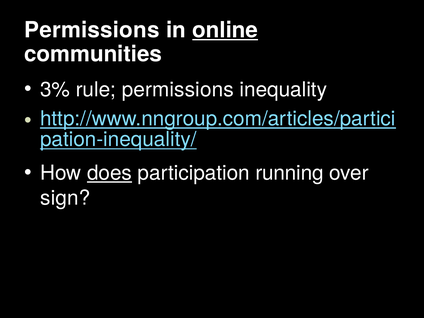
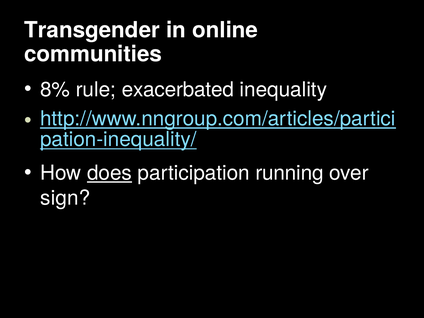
Permissions: Permissions -> Transgender (92, 30)
online underline: present -> none (225, 30)
3%: 3% -> 8% (55, 90)
rule permissions: permissions -> exacerbated (178, 90)
